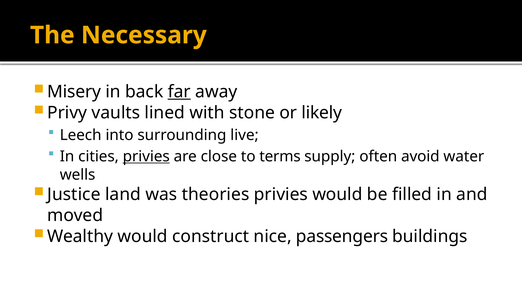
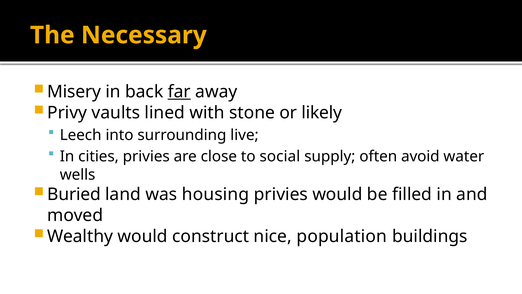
privies underline: present -> none (146, 156)
terms: terms -> social (280, 156)
Justice: Justice -> Buried (74, 194)
theories: theories -> housing (215, 194)
passengers: passengers -> population (342, 236)
